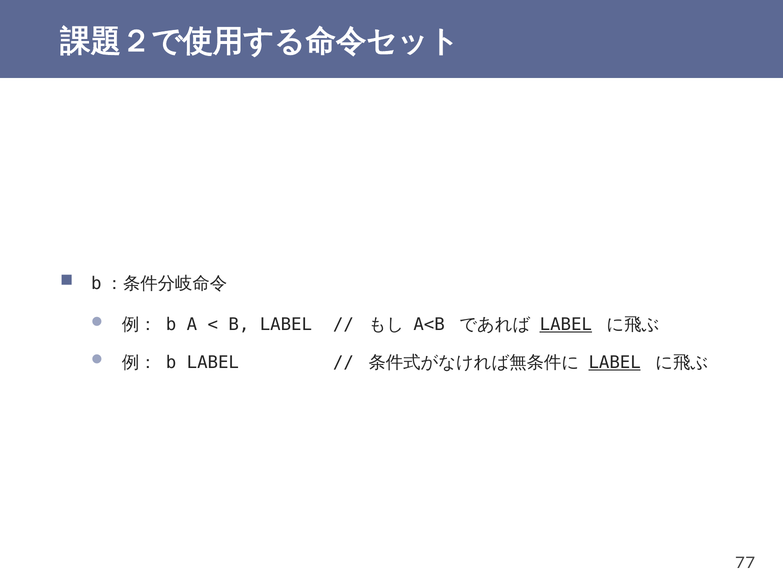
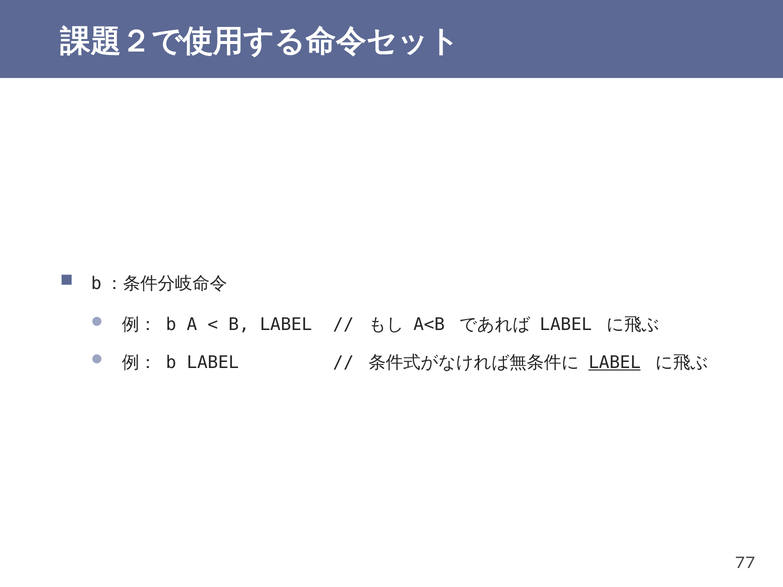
LABEL underline: present -> none (566, 325)
